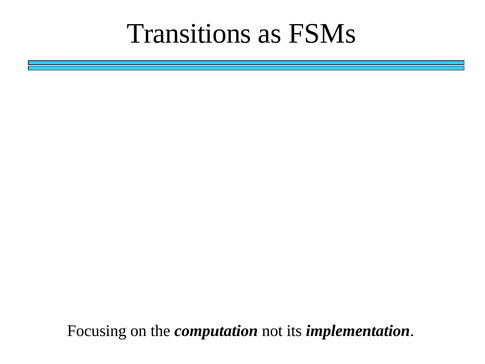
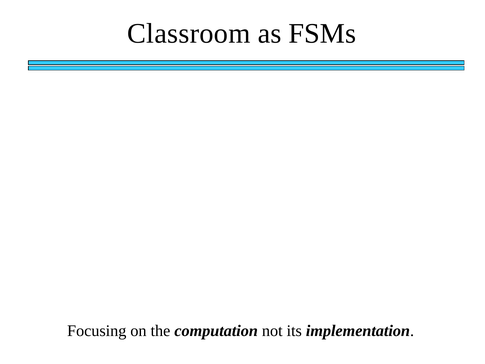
Transitions: Transitions -> Classroom (189, 33)
